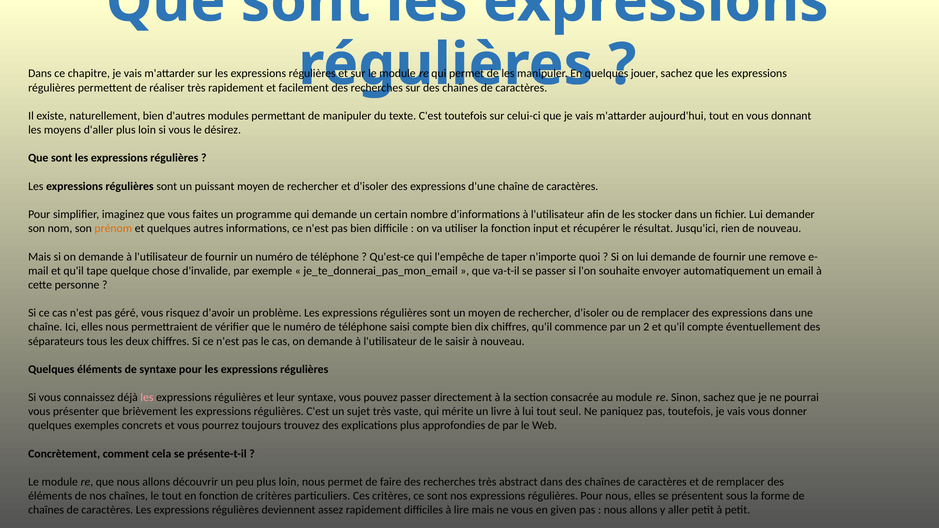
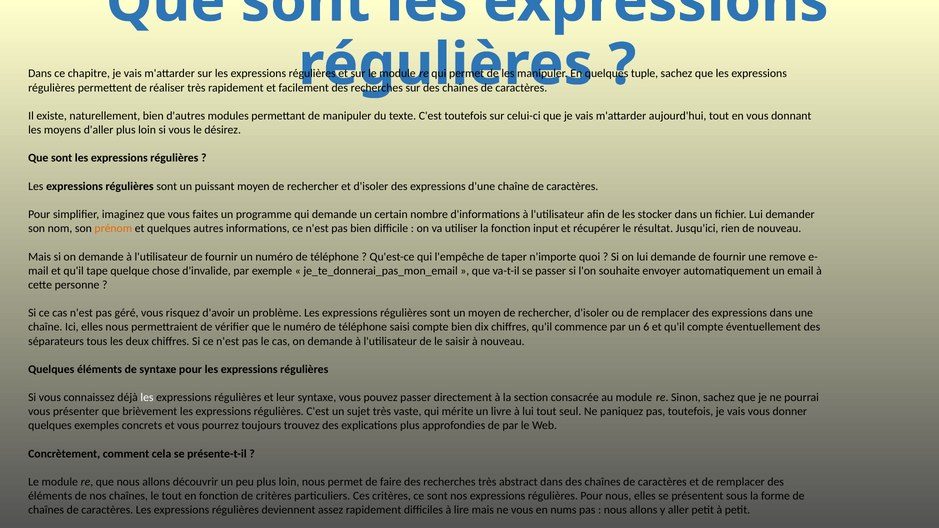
jouer: jouer -> tuple (645, 74)
2: 2 -> 6 (646, 327)
les colour: pink -> white (147, 398)
given: given -> nums (563, 510)
